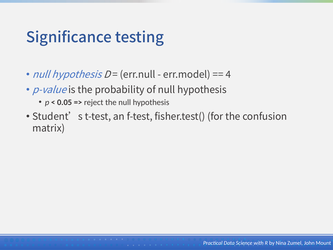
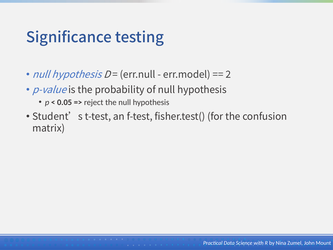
4: 4 -> 2 (228, 75)
